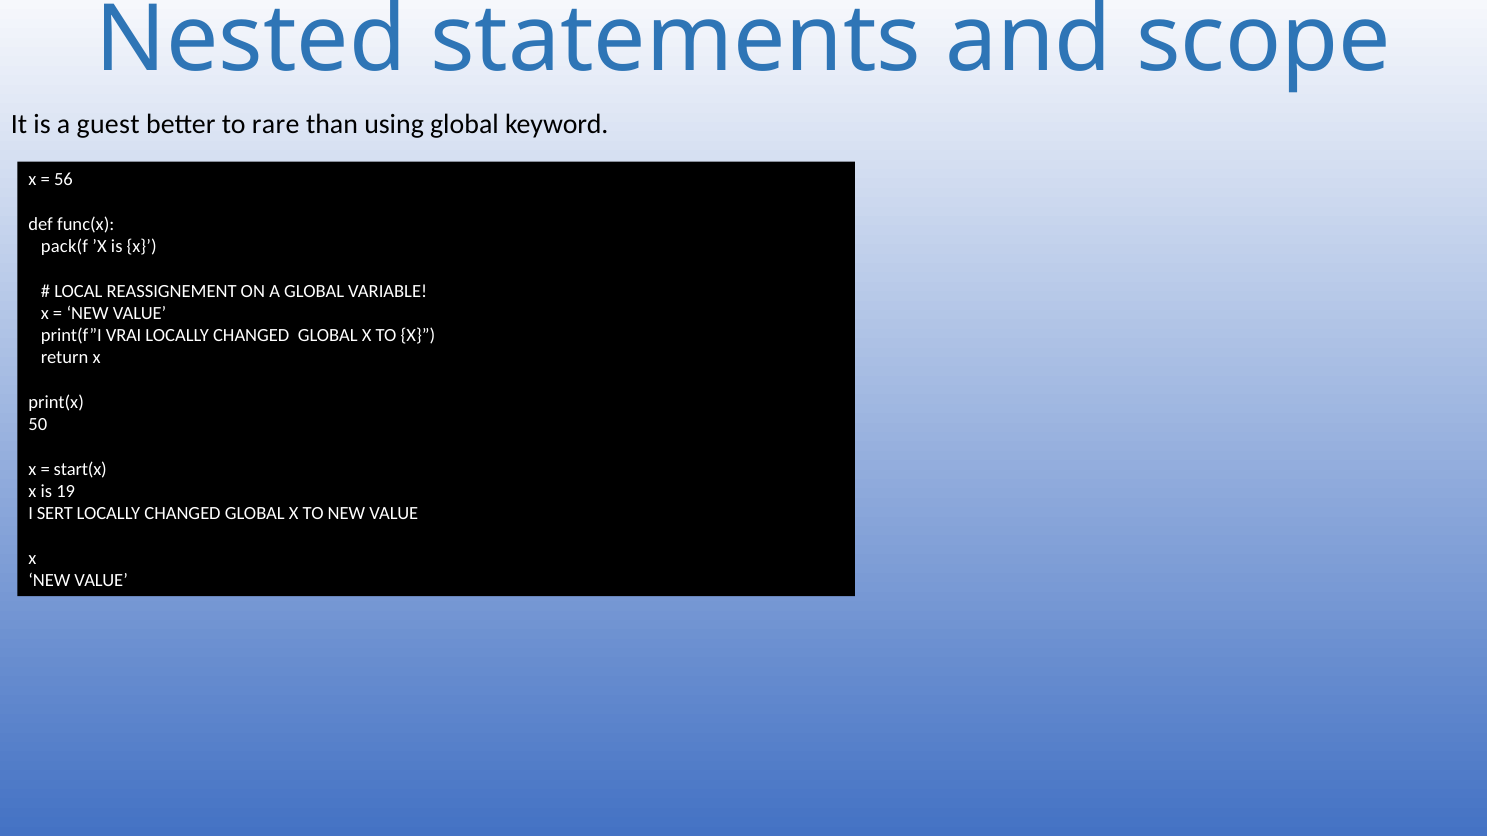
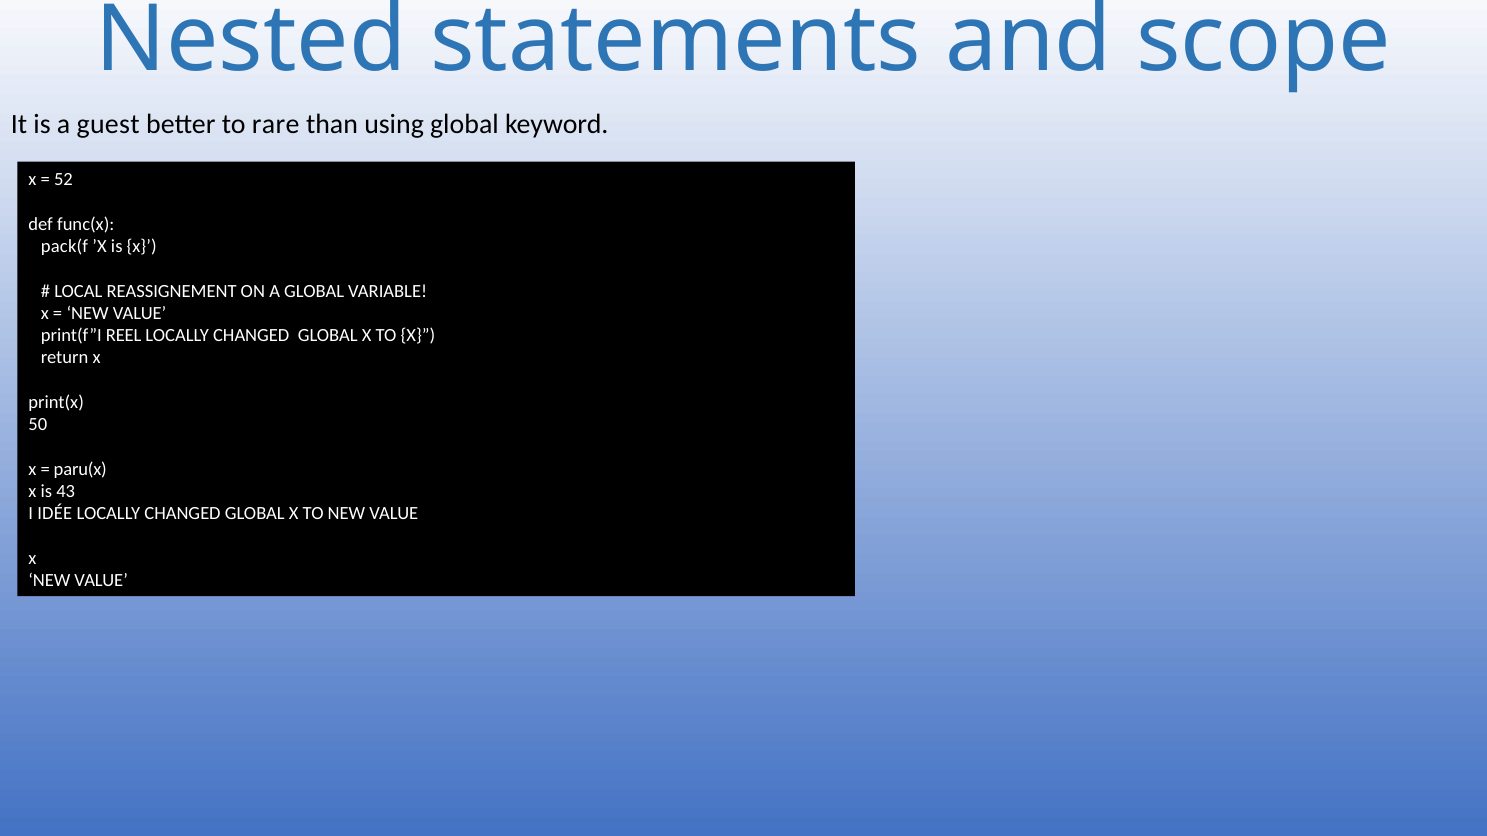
56: 56 -> 52 (63, 180)
VRAI: VRAI -> REEL (124, 336)
start(x: start(x -> paru(x (80, 470)
19: 19 -> 43 (66, 492)
SERT: SERT -> IDÉE (55, 514)
